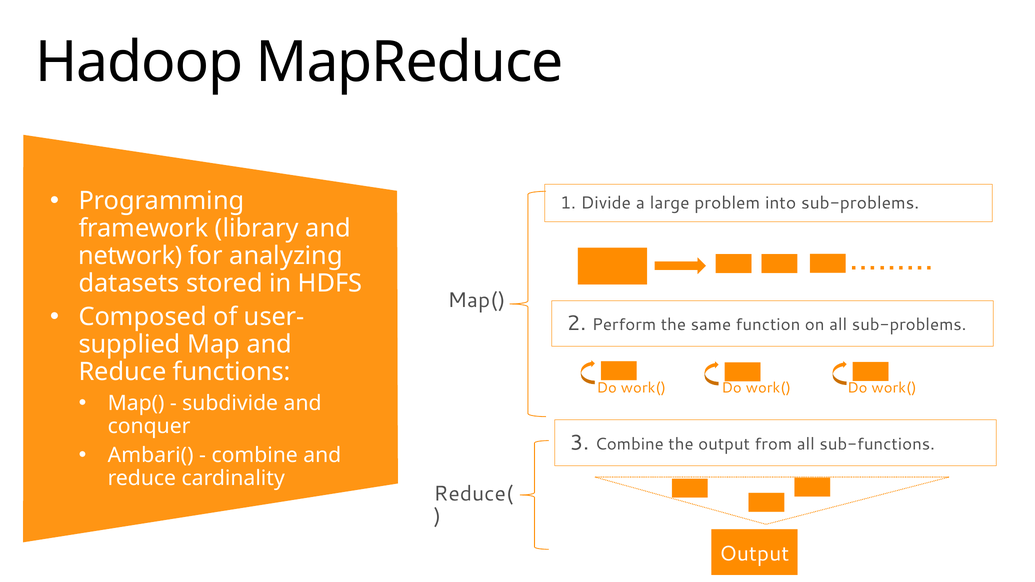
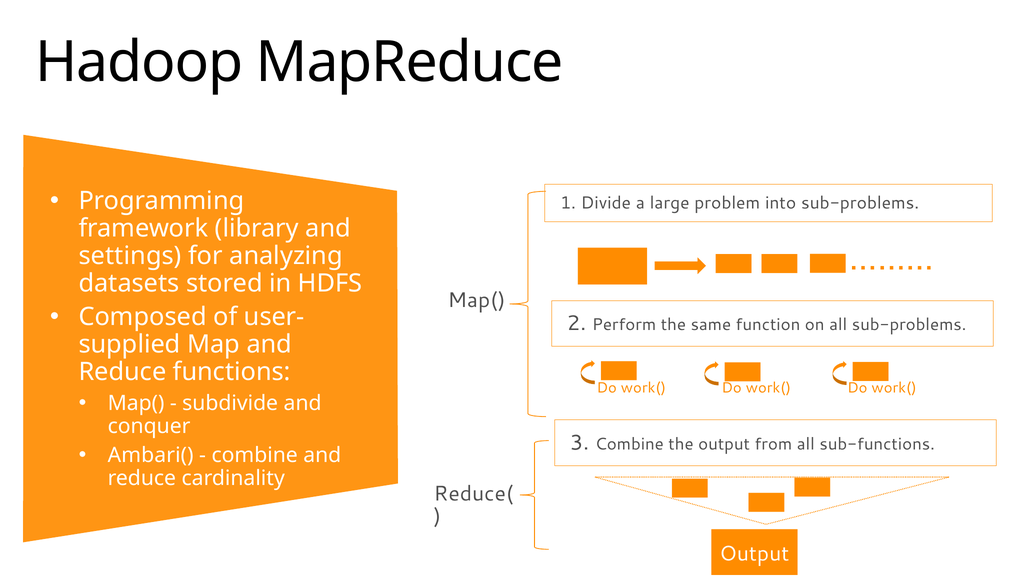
network: network -> settings (130, 256)
